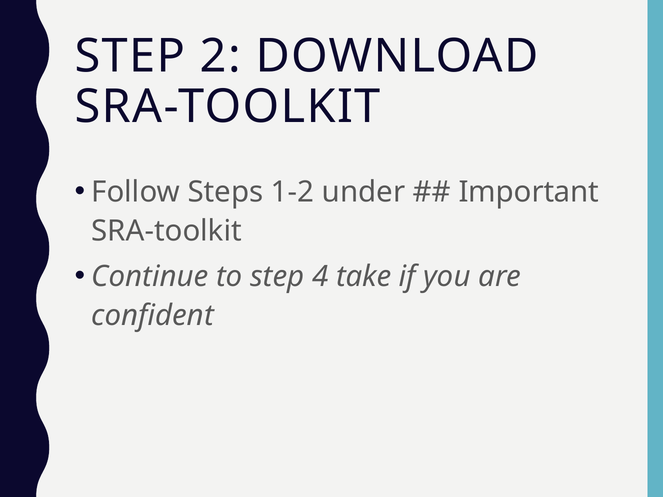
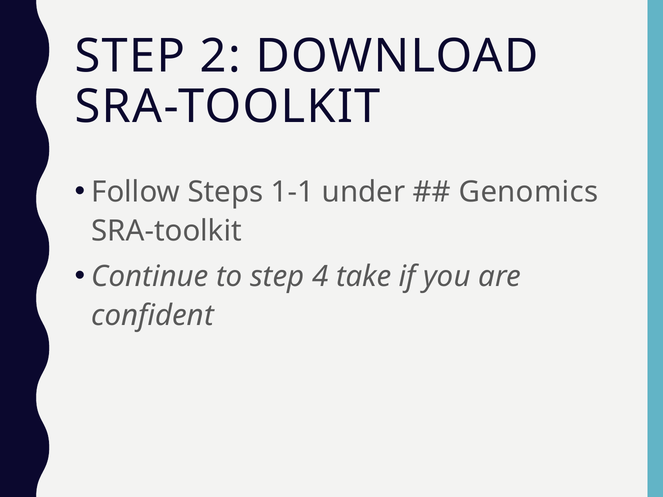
1-2: 1-2 -> 1-1 (293, 192)
Important: Important -> Genomics (529, 192)
